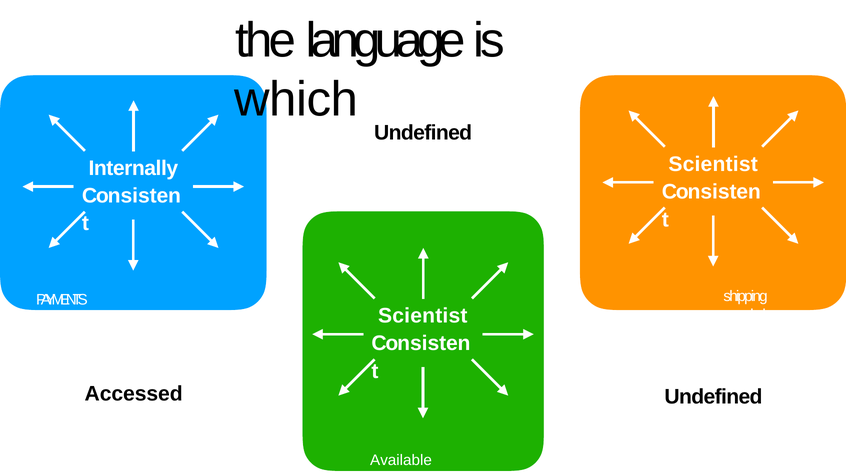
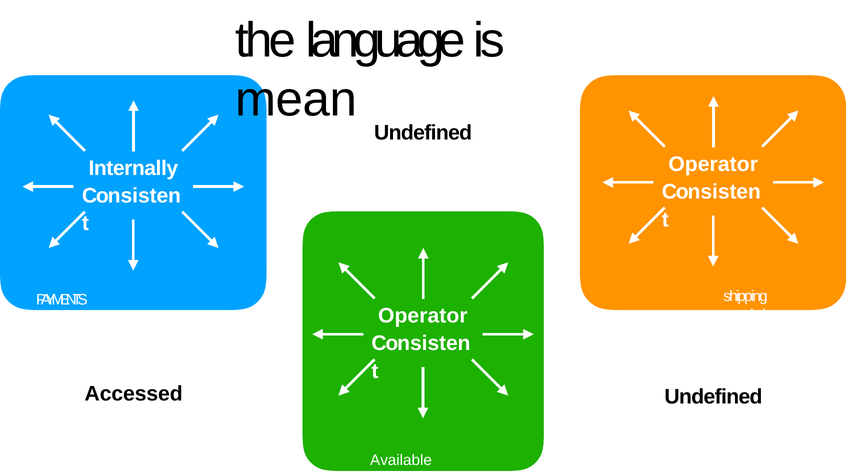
which: which -> mean (296, 100)
Scientist: Scientist -> Operator (713, 164)
Scientist: Scientist -> Operator (423, 316)
